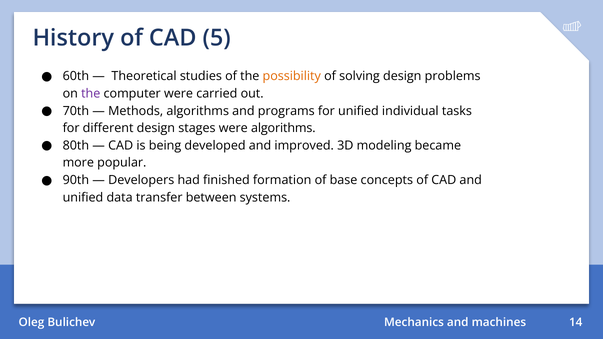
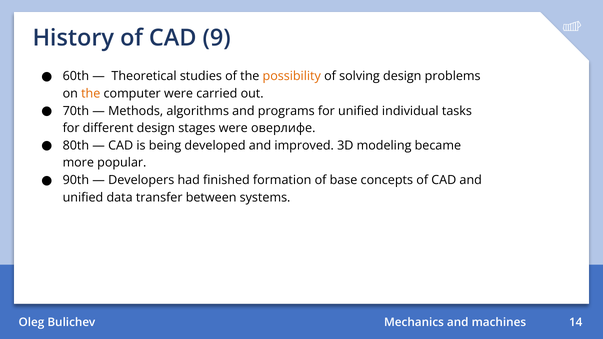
5: 5 -> 9 (217, 38)
the colour: purple -> orange (91, 94)
were algorithms: algorithms -> оверлифе (283, 128)
